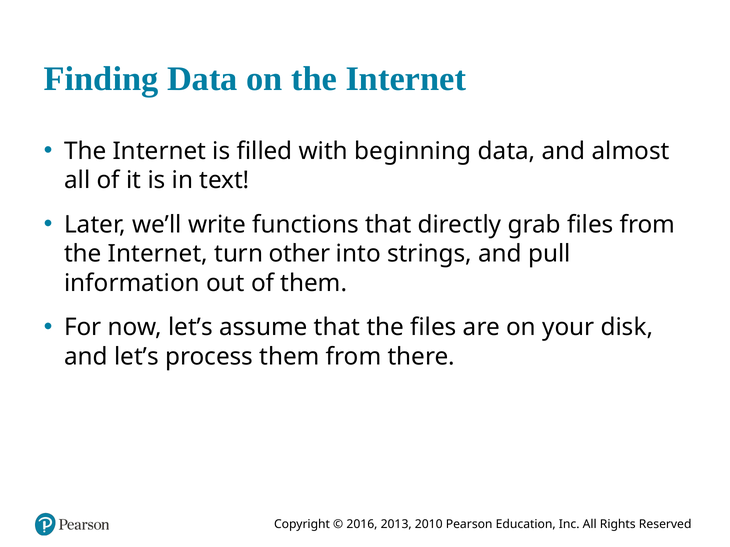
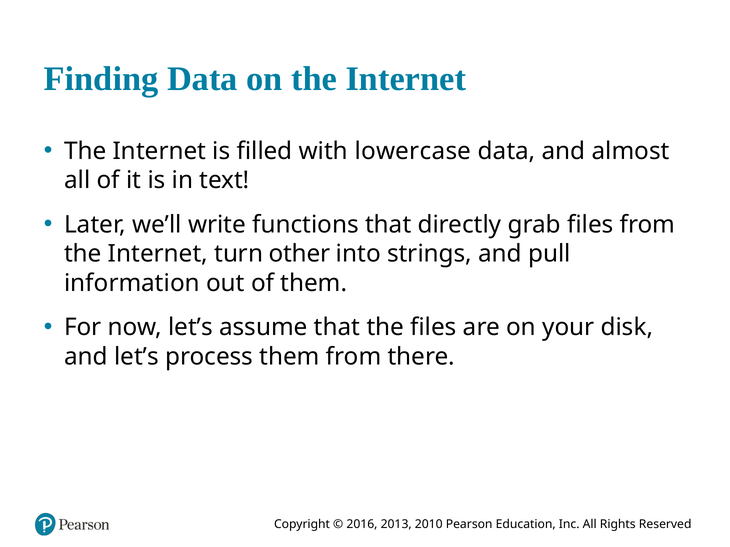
beginning: beginning -> lowercase (413, 151)
